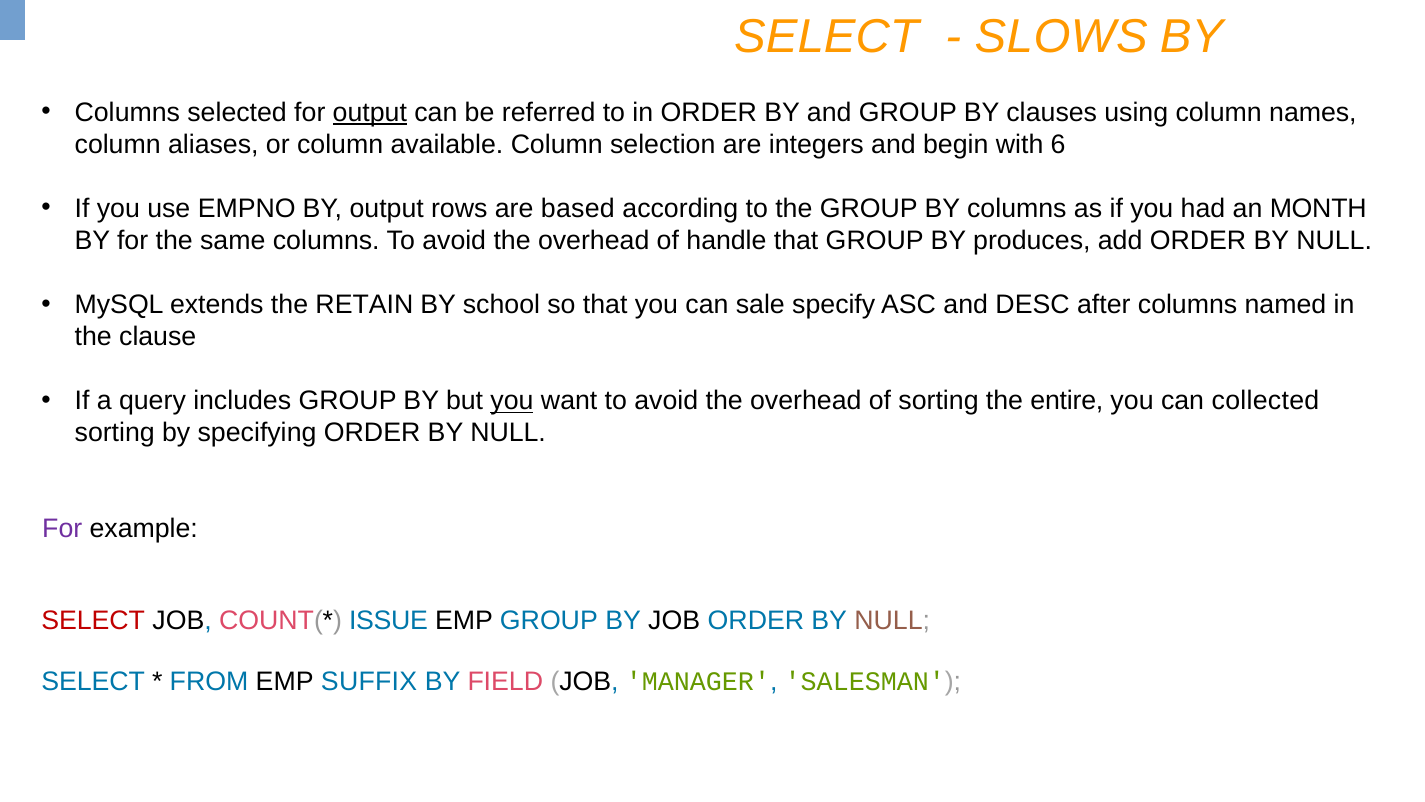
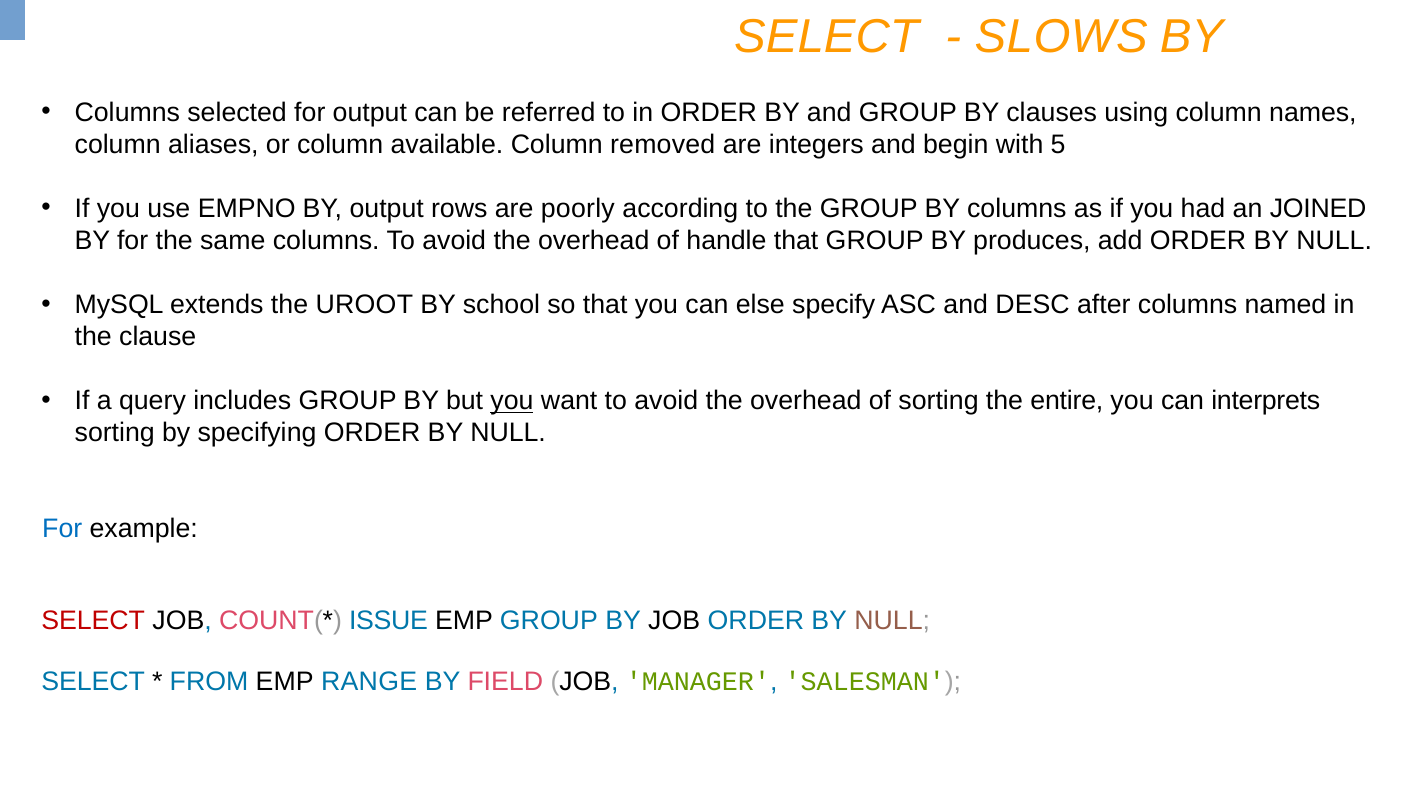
output underline: present -> none (370, 112)
selection: selection -> removed (663, 144)
6: 6 -> 5 (1058, 144)
based: based -> poorly (578, 208)
MONTH: MONTH -> JOINED (1318, 208)
RETAIN: RETAIN -> UROOT (364, 305)
sale: sale -> else (760, 305)
collected: collected -> interprets (1266, 401)
For colour: purple -> blue (62, 528)
SUFFIX: SUFFIX -> RANGE (369, 681)
